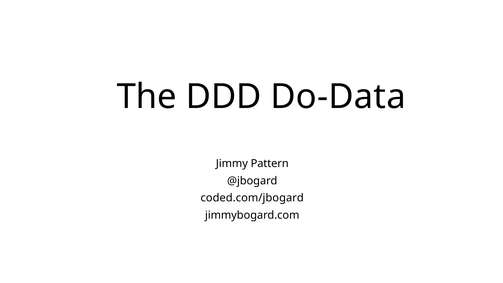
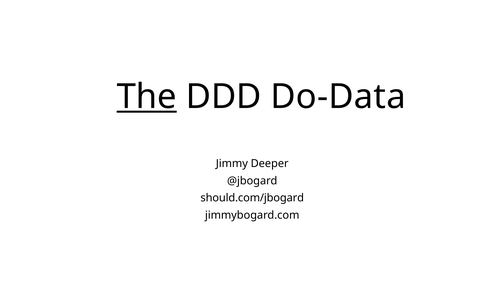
The underline: none -> present (147, 97)
Pattern: Pattern -> Deeper (270, 164)
coded.com/jbogard: coded.com/jbogard -> should.com/jbogard (252, 198)
